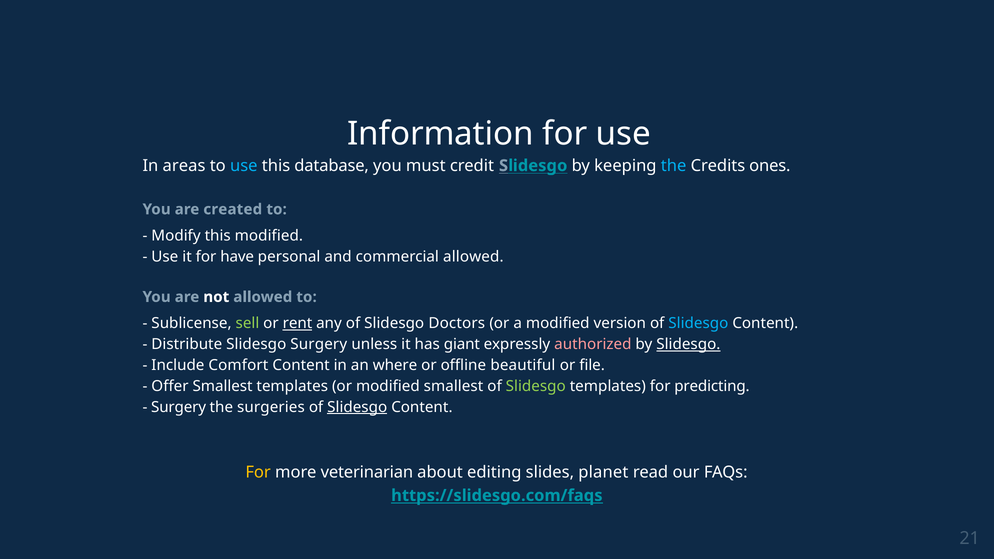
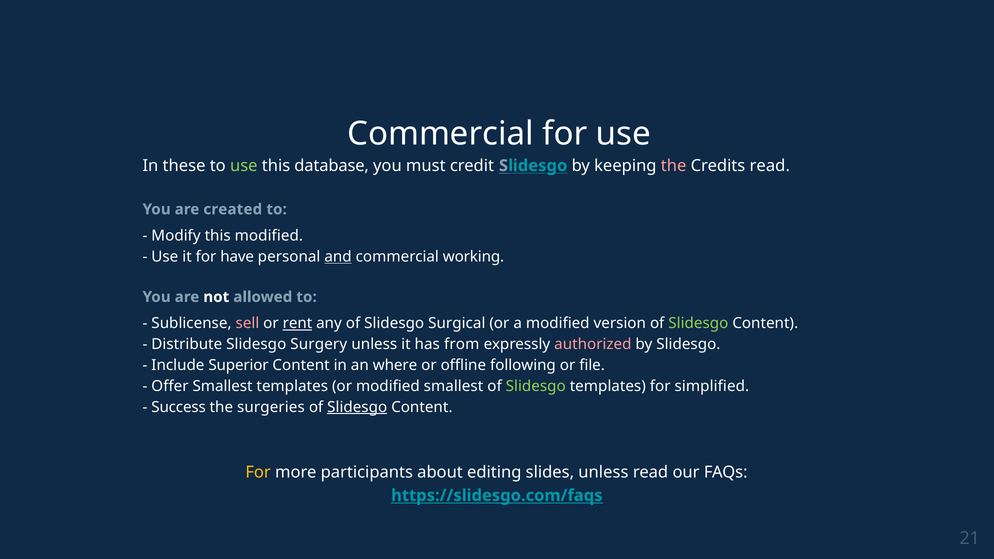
Information: Information -> Commercial (440, 134)
areas: areas -> these (184, 166)
use colour: light blue -> light green (244, 166)
the colour: light blue -> pink (674, 166)
Credits ones: ones -> read (770, 166)
and underline: none -> present (338, 257)
commercial allowed: allowed -> working (474, 257)
sell colour: light green -> pink (247, 323)
Doctors: Doctors -> Surgical (457, 323)
Slidesgo colour: light blue -> light green (698, 323)
giant: giant -> from (462, 344)
Slidesgo underline: present -> none (688, 344)
Comfort: Comfort -> Superior (239, 365)
beautiful: beautiful -> following (523, 365)
predicting: predicting -> simplified (712, 386)
Surgery: Surgery -> Success (179, 407)
veterinarian: veterinarian -> participants (367, 472)
slides planet: planet -> unless (603, 472)
